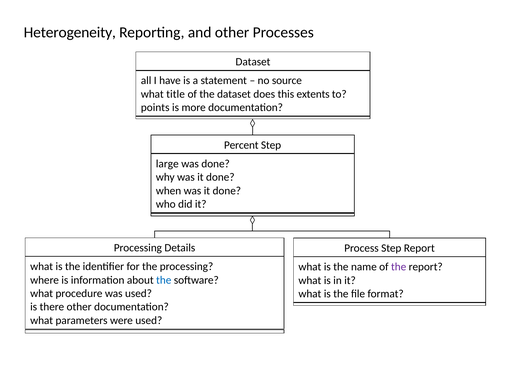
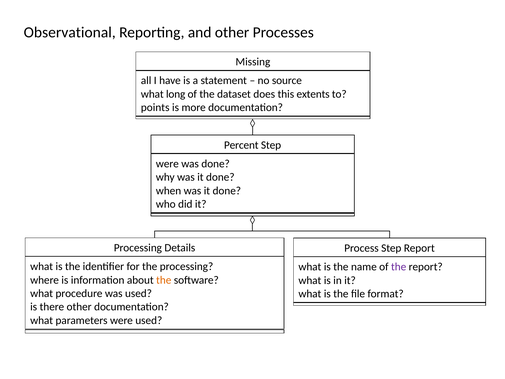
Heterogeneity: Heterogeneity -> Observational (70, 32)
Dataset: Dataset -> Missing (253, 62)
title: title -> long (176, 94)
large: large -> were (167, 164)
the colour: blue -> orange (164, 280)
